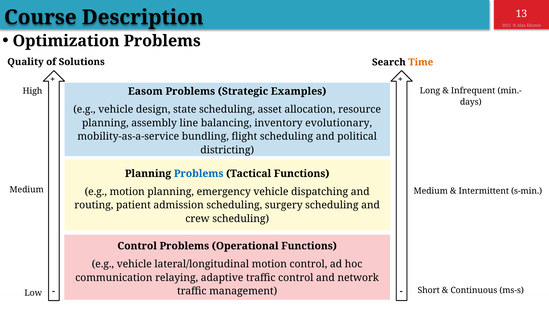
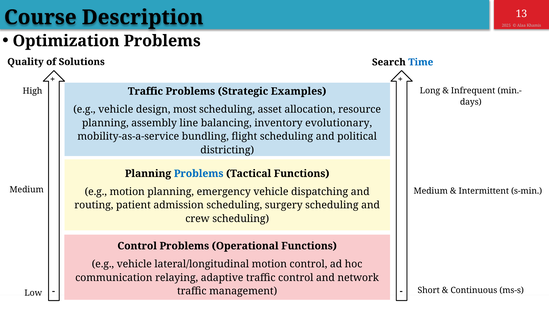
Time colour: orange -> blue (421, 62)
Easom: Easom -> Traffic (145, 91)
state: state -> most (185, 109)
